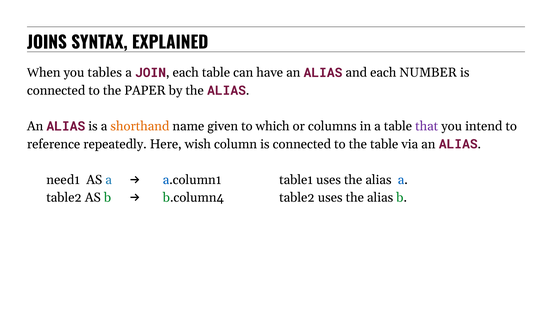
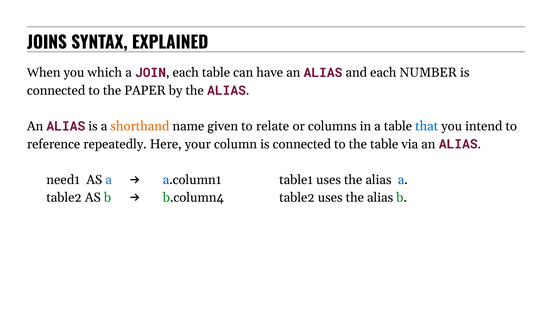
tables: tables -> which (105, 73)
which: which -> relate (273, 126)
that colour: purple -> blue (427, 126)
wish: wish -> your (198, 144)
